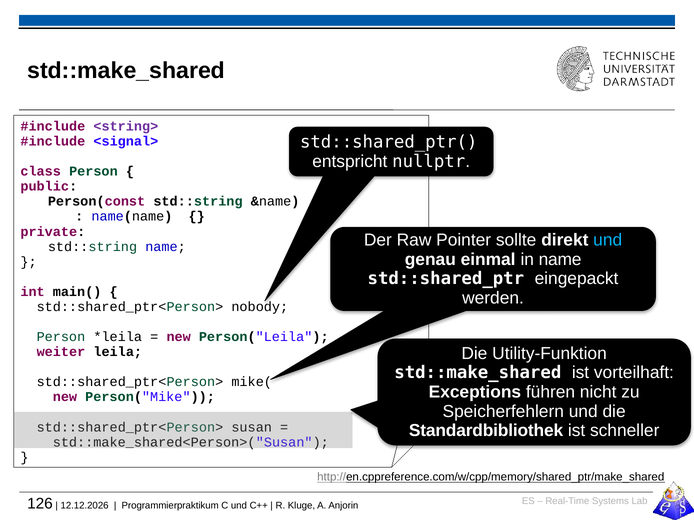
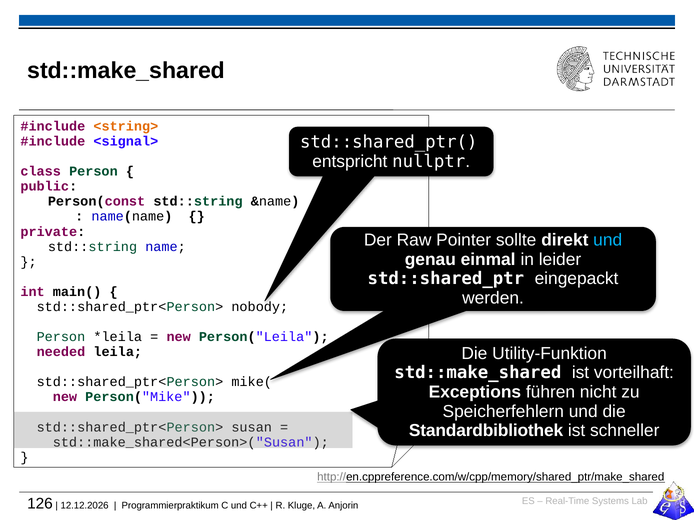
<string> colour: purple -> orange (126, 126)
in name: name -> leider (560, 260)
weiter: weiter -> needed (61, 352)
